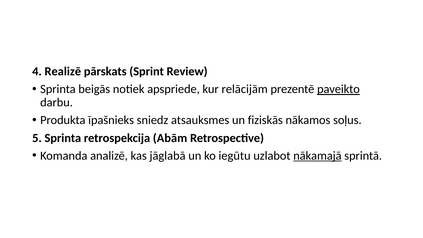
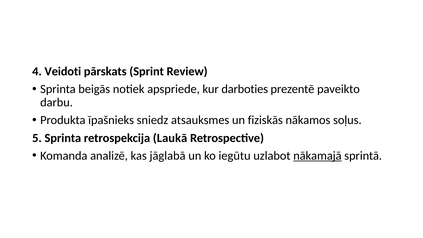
Realizē: Realizē -> Veidoti (63, 71)
relācijām: relācijām -> darboties (245, 89)
paveikto underline: present -> none (338, 89)
Abām: Abām -> Laukā (170, 138)
